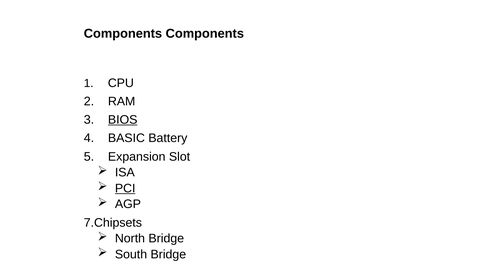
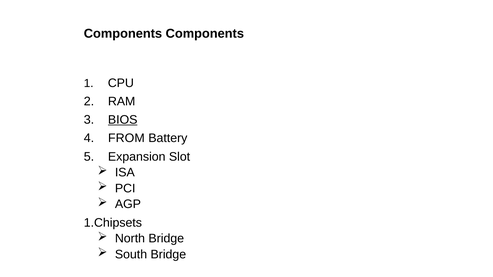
BASIC: BASIC -> FROM (126, 138)
PCI underline: present -> none (125, 189)
7.Chipsets: 7.Chipsets -> 1.Chipsets (113, 223)
